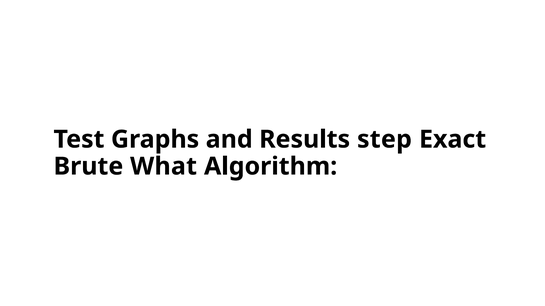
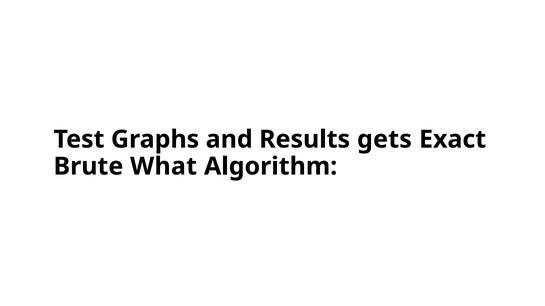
step: step -> gets (384, 140)
